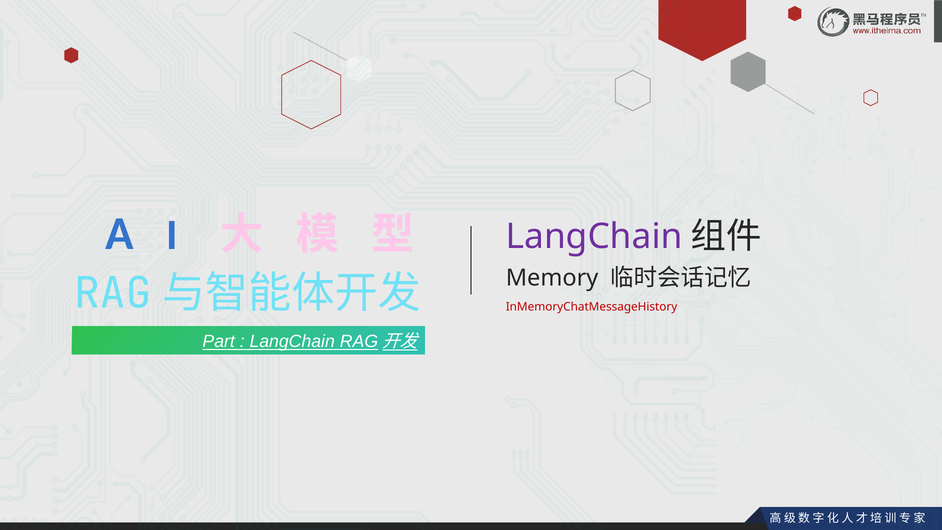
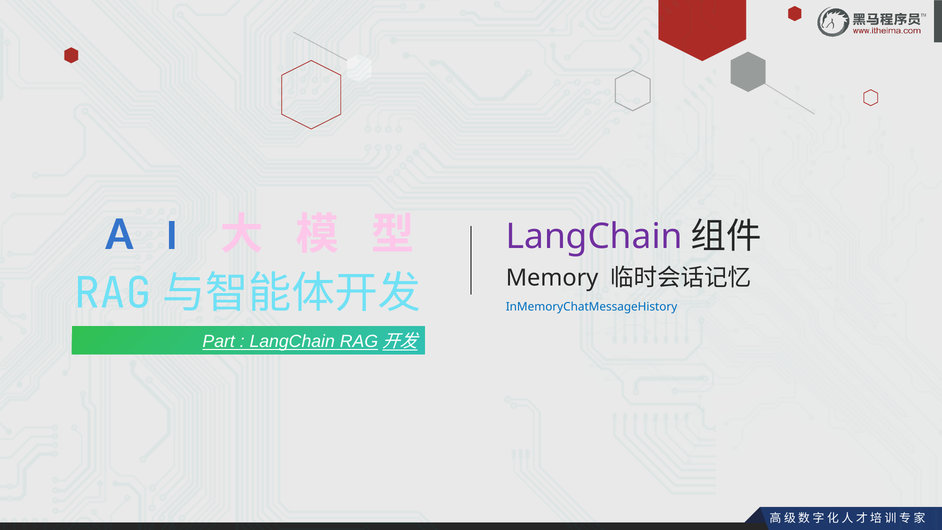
InMemoryChatMessageHistory colour: red -> blue (592, 307)
